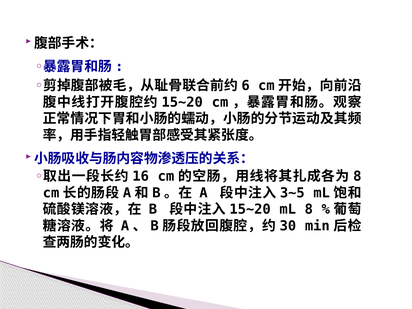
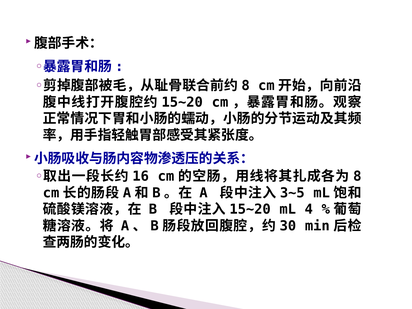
6: 6 -> 8 (246, 86)
mL 8: 8 -> 4 (309, 209)
